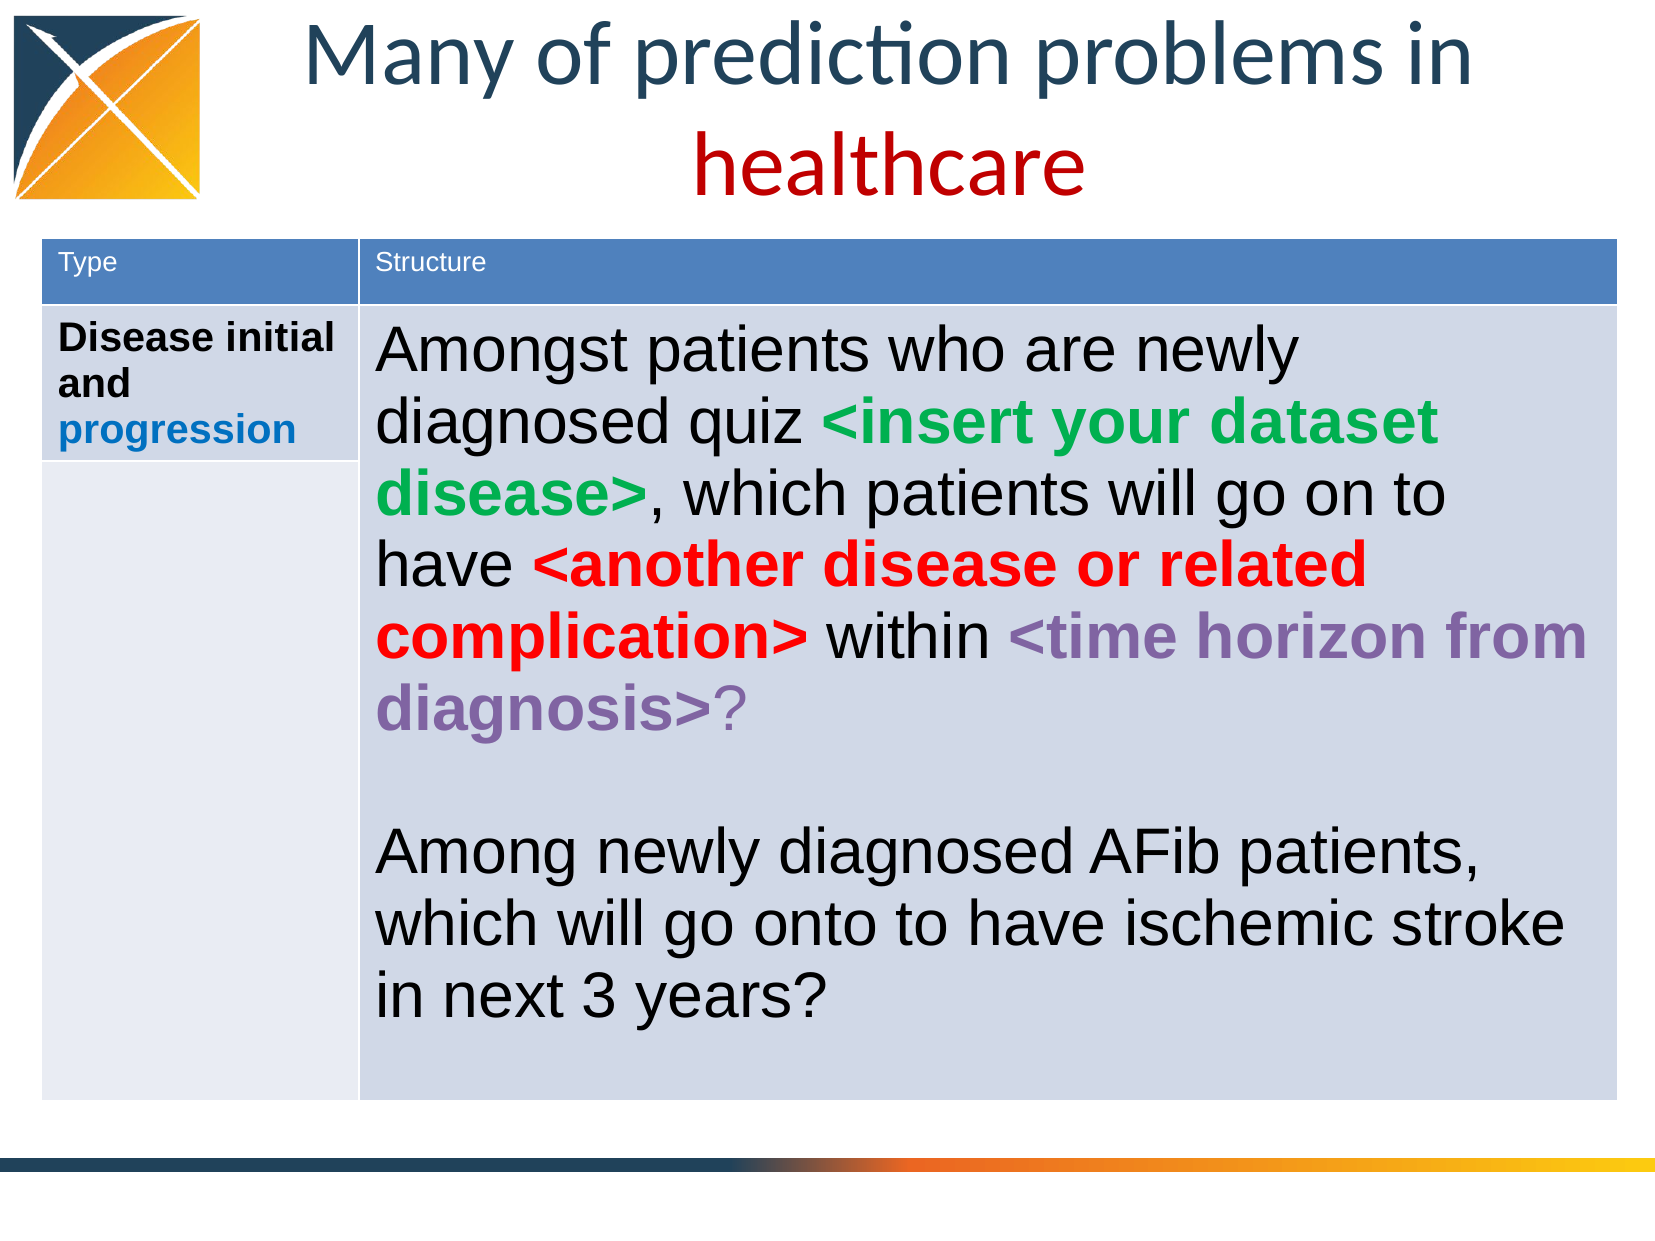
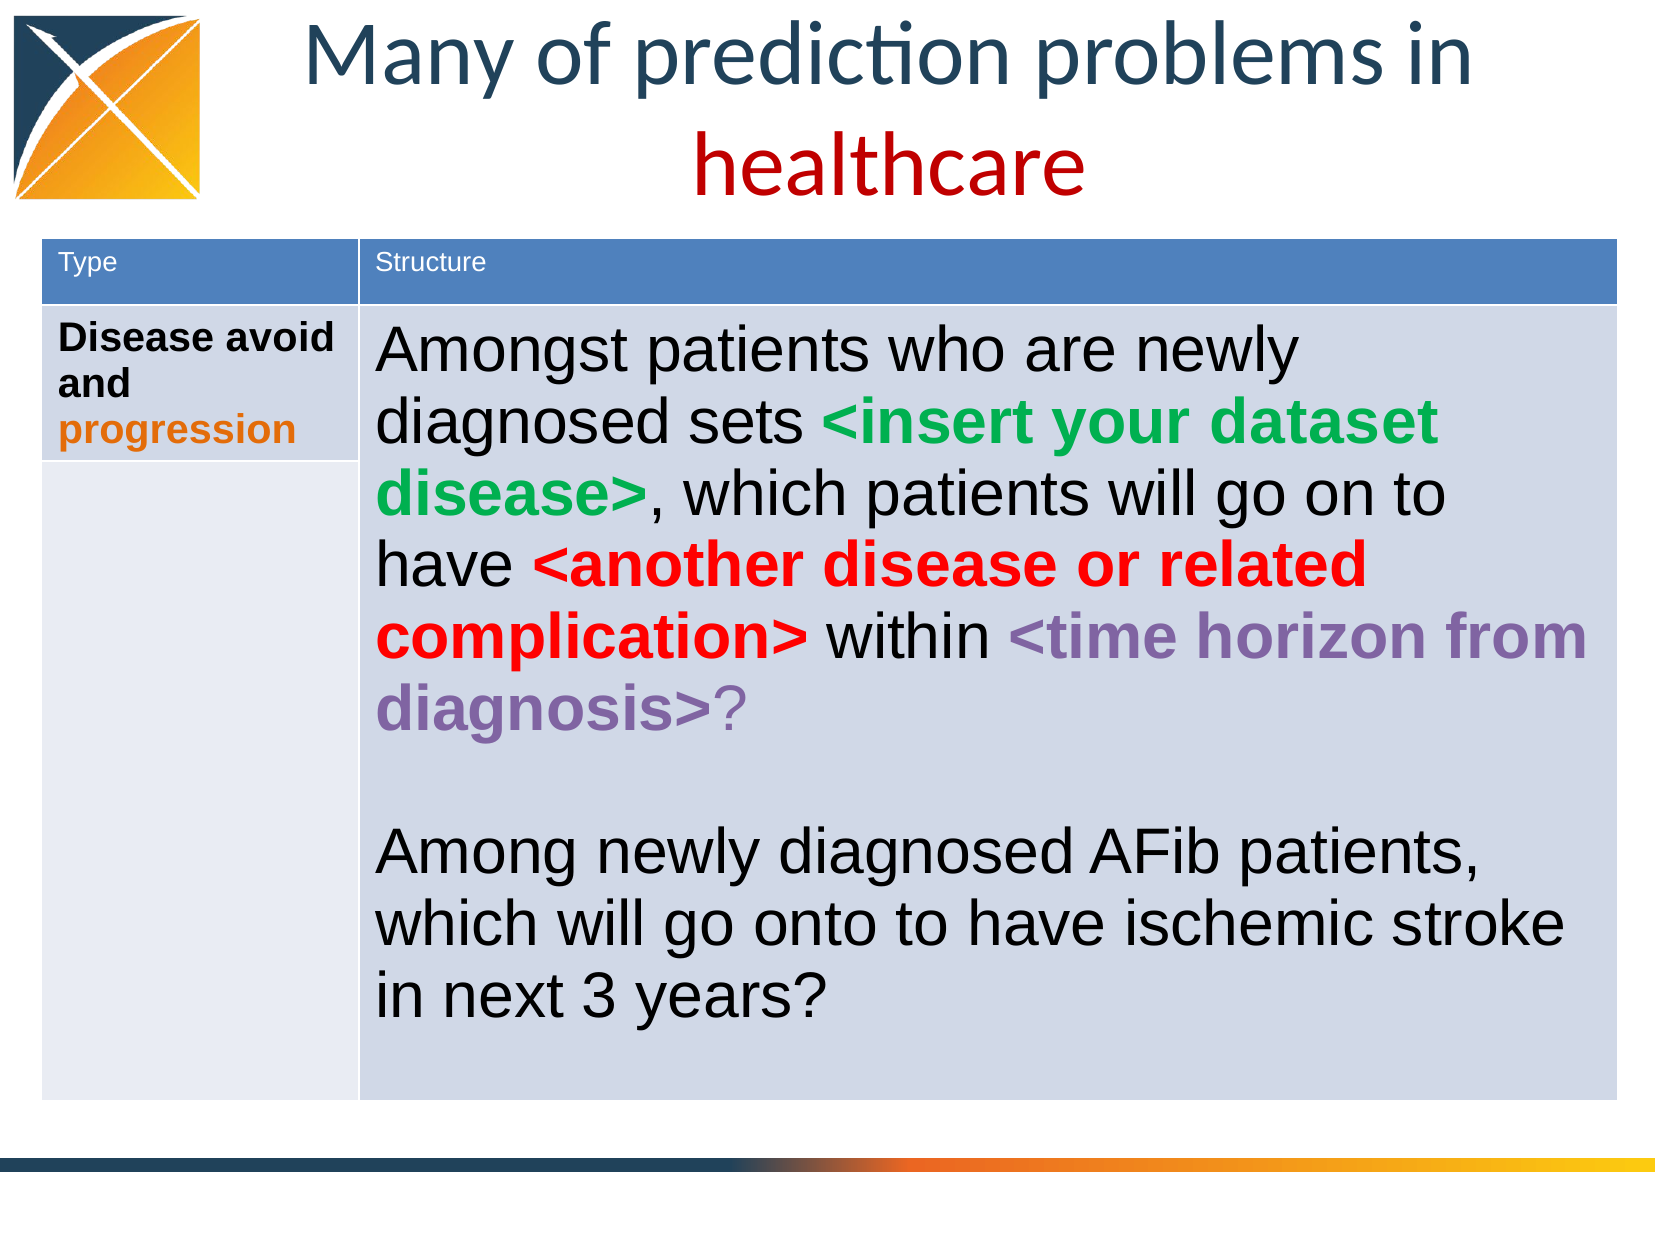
initial: initial -> avoid (280, 337)
quiz: quiz -> sets (747, 422)
progression colour: blue -> orange (177, 430)
